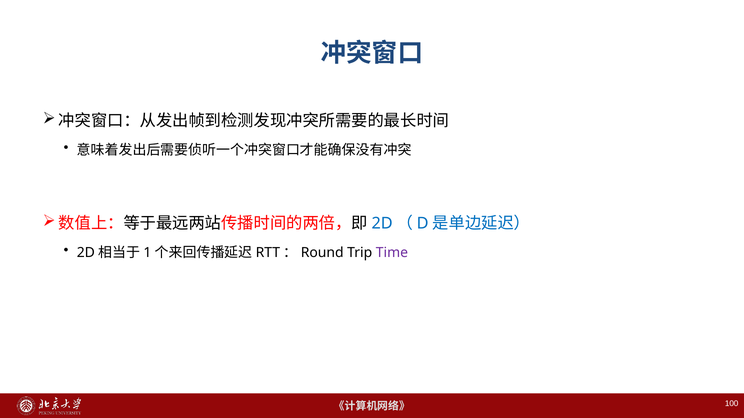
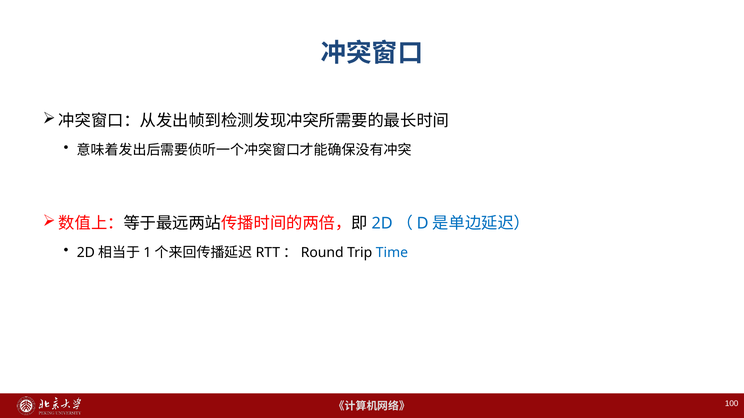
Time colour: purple -> blue (392, 253)
